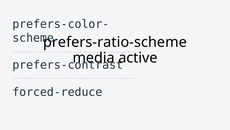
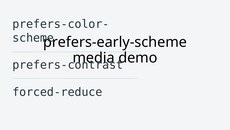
prefers-ratio-scheme: prefers-ratio-scheme -> prefers-early-scheme (115, 42)
active: active -> demo (138, 57)
